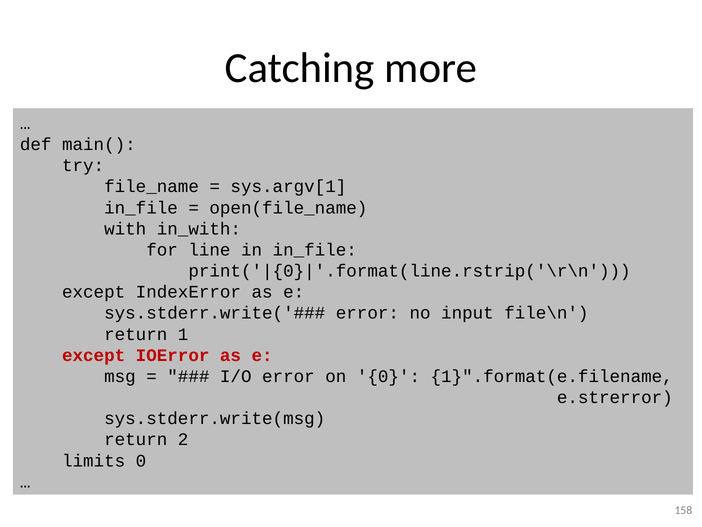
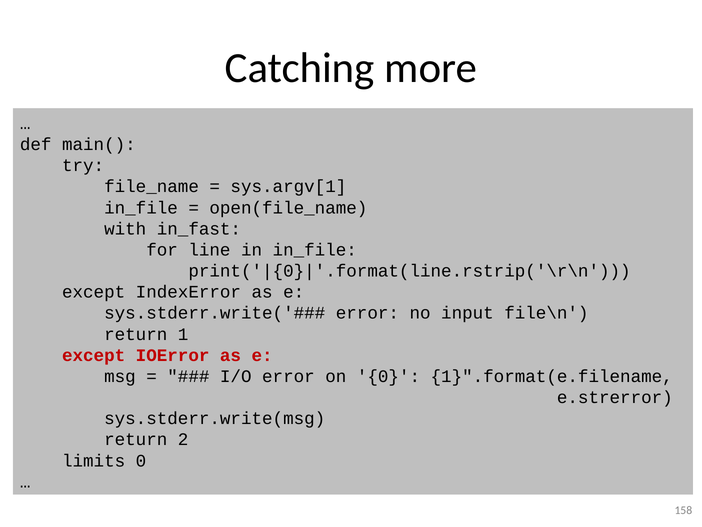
in_with: in_with -> in_fast (199, 229)
